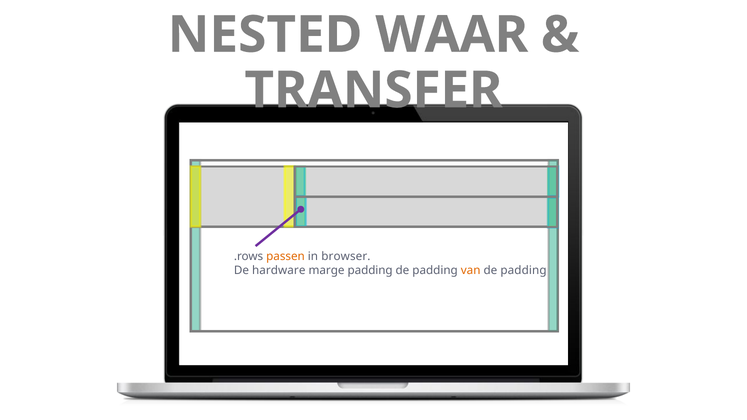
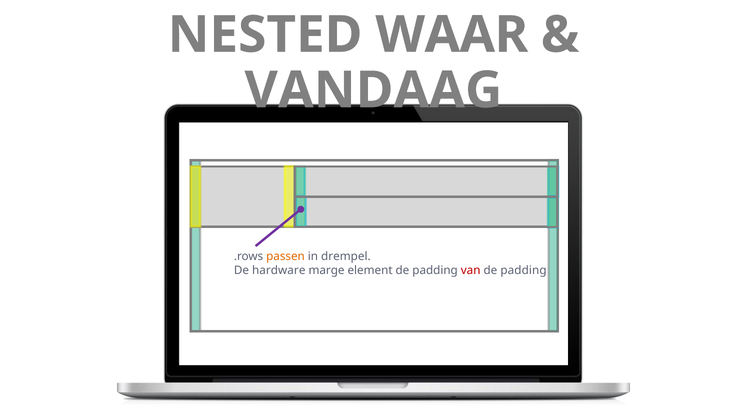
TRANSFER: TRANSFER -> VANDAAG (373, 90)
browser: browser -> drempel (346, 256)
marge padding: padding -> element (370, 270)
van colour: orange -> red (471, 270)
